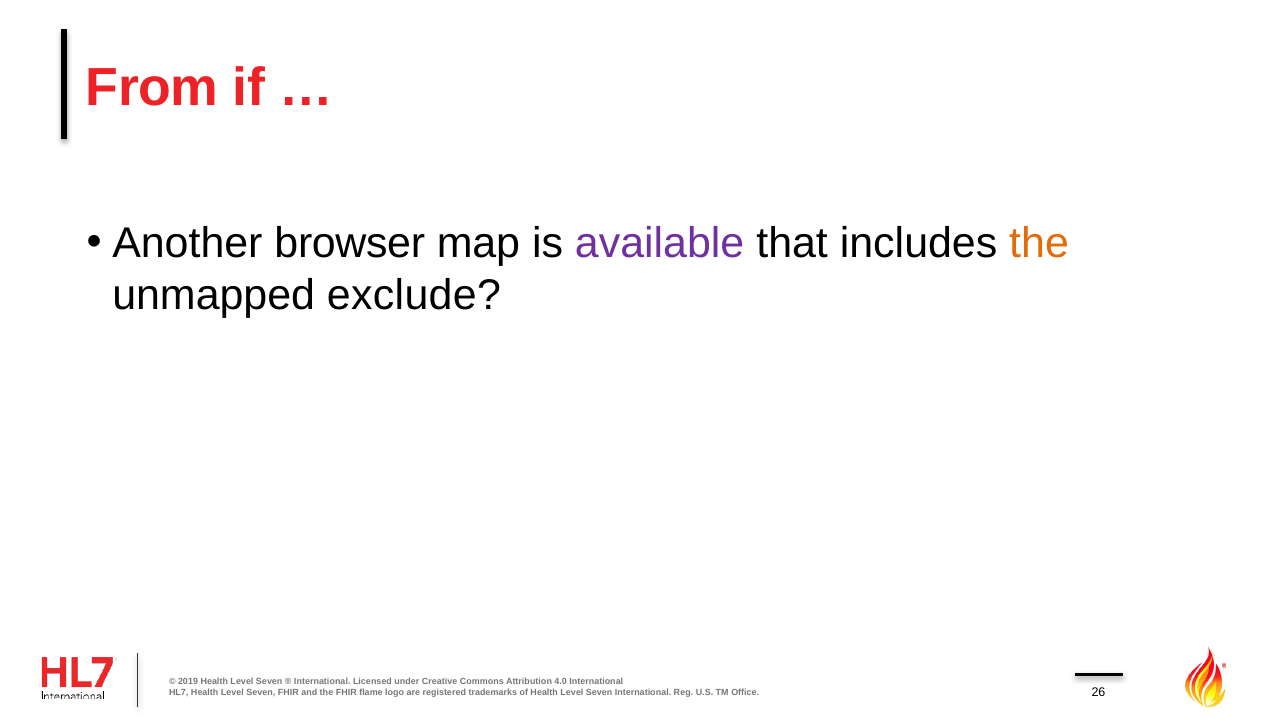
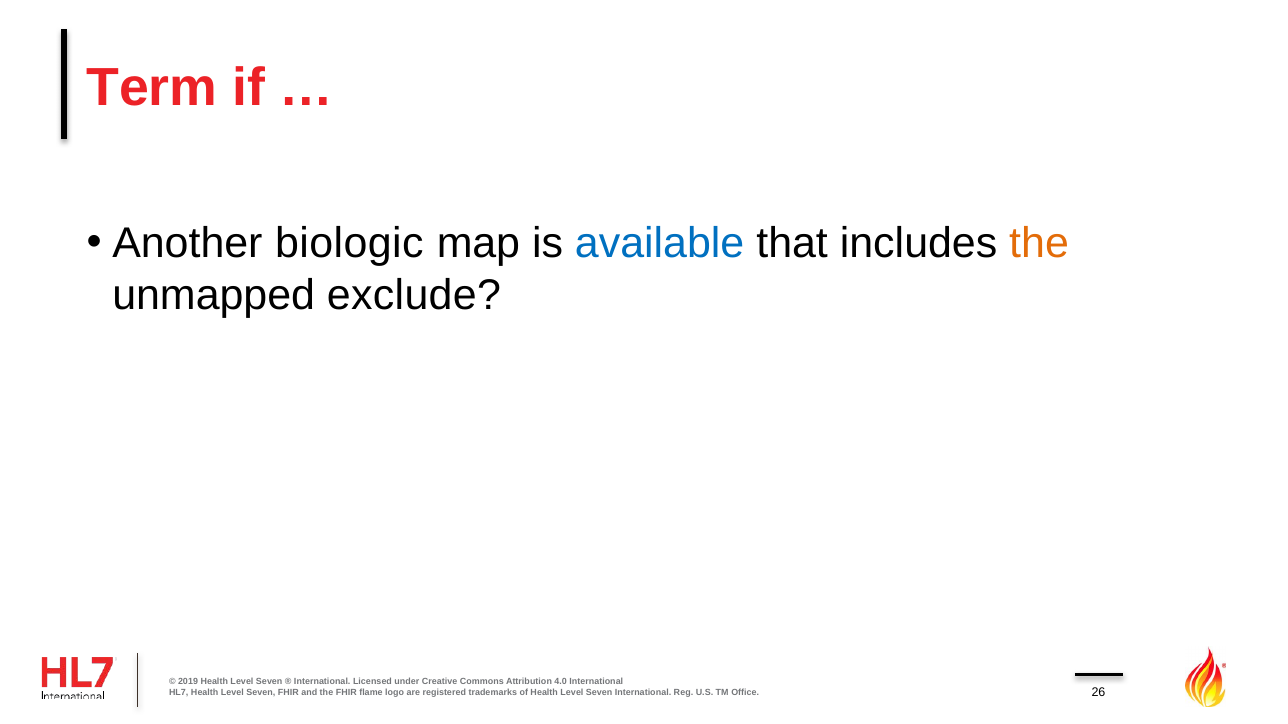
From: From -> Term (152, 88)
browser: browser -> biologic (349, 244)
available colour: purple -> blue (660, 244)
